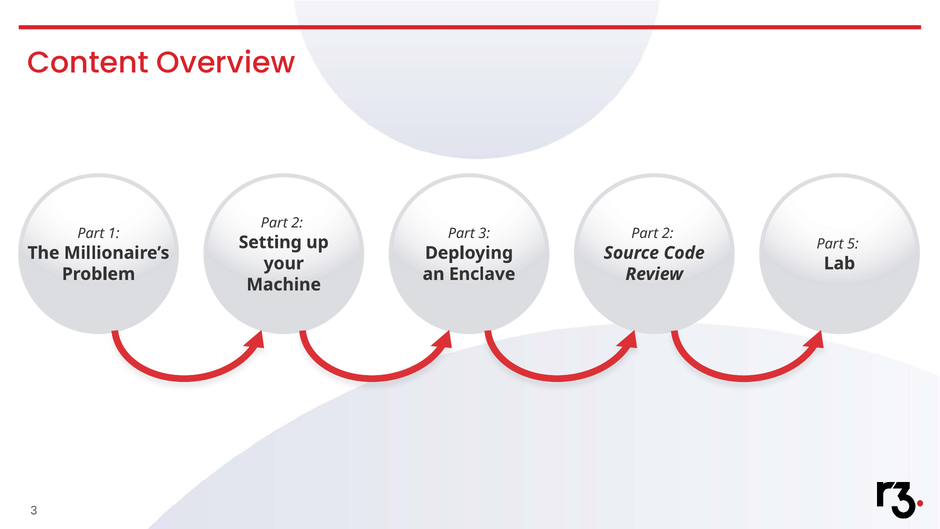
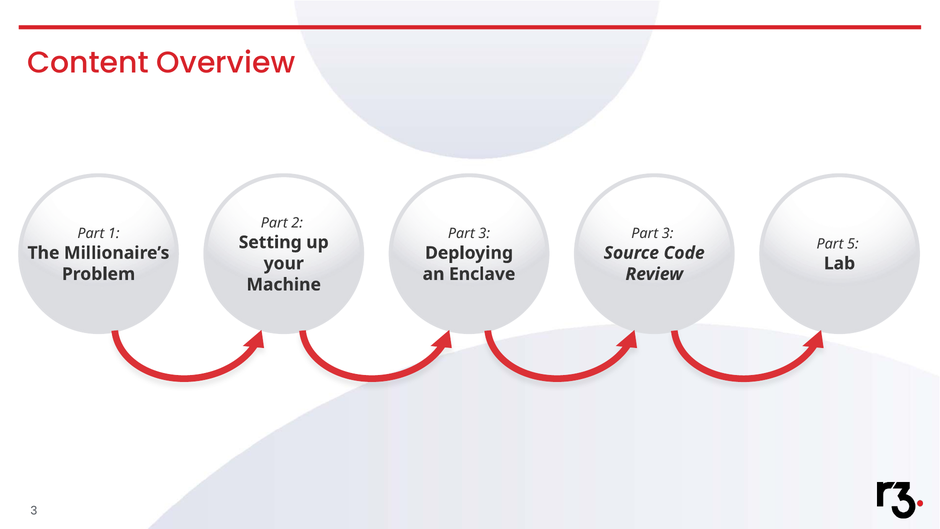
2: 2 -> 3 (668, 233)
